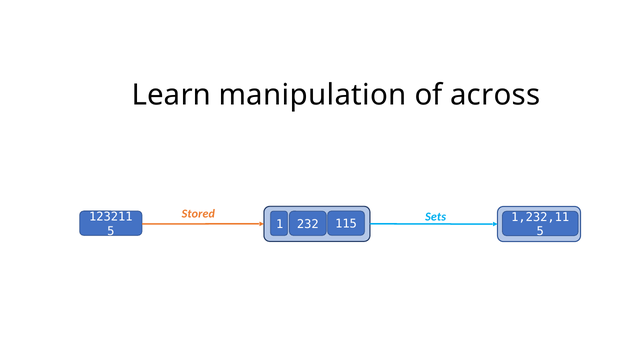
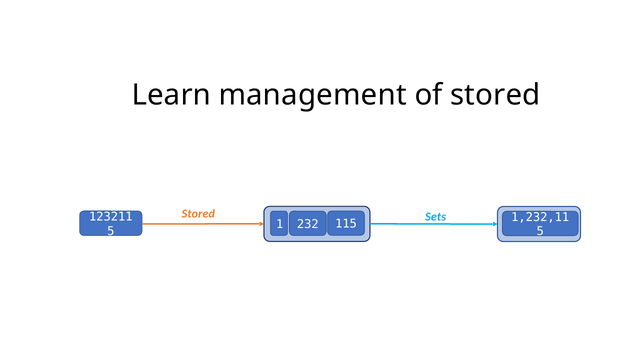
manipulation: manipulation -> management (313, 95)
of across: across -> stored (495, 95)
